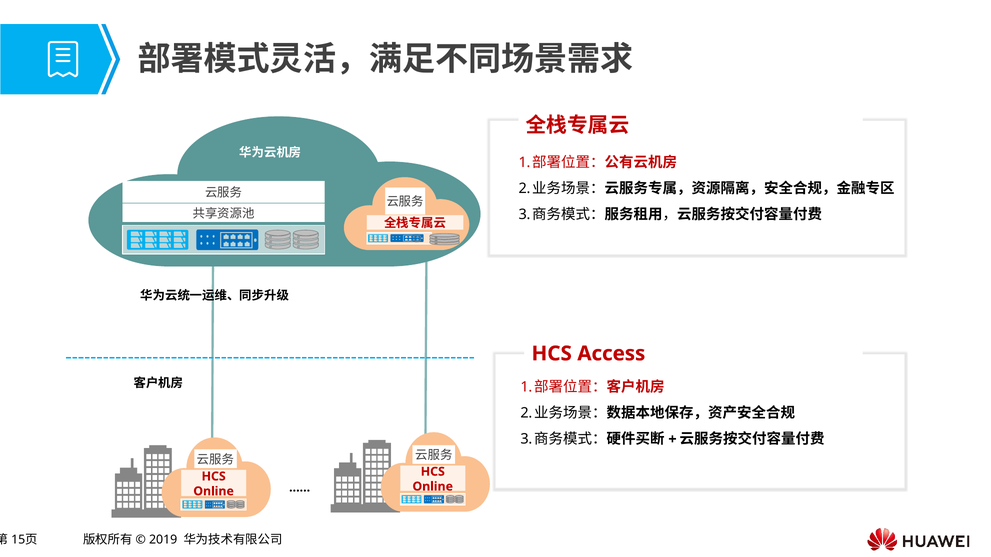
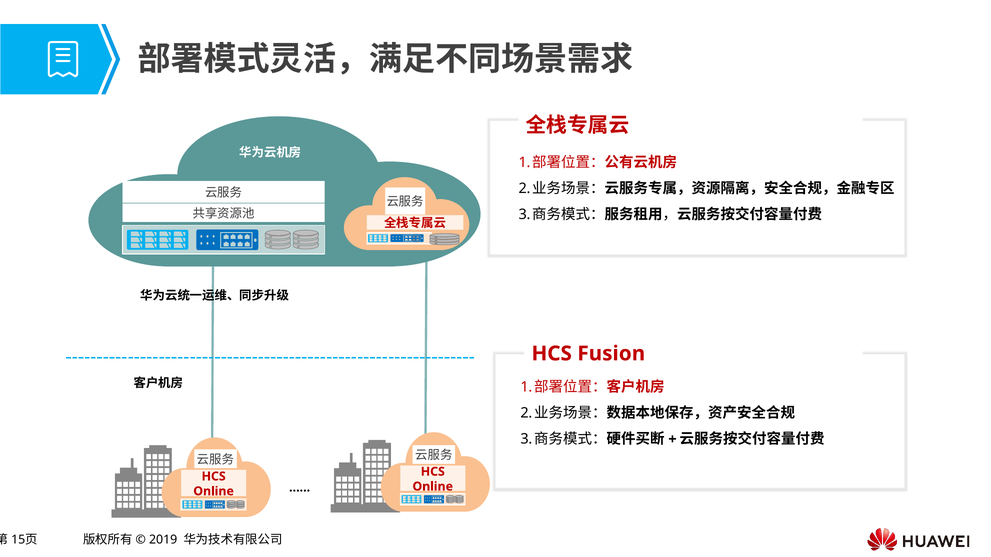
Access: Access -> Fusion (611, 354)
